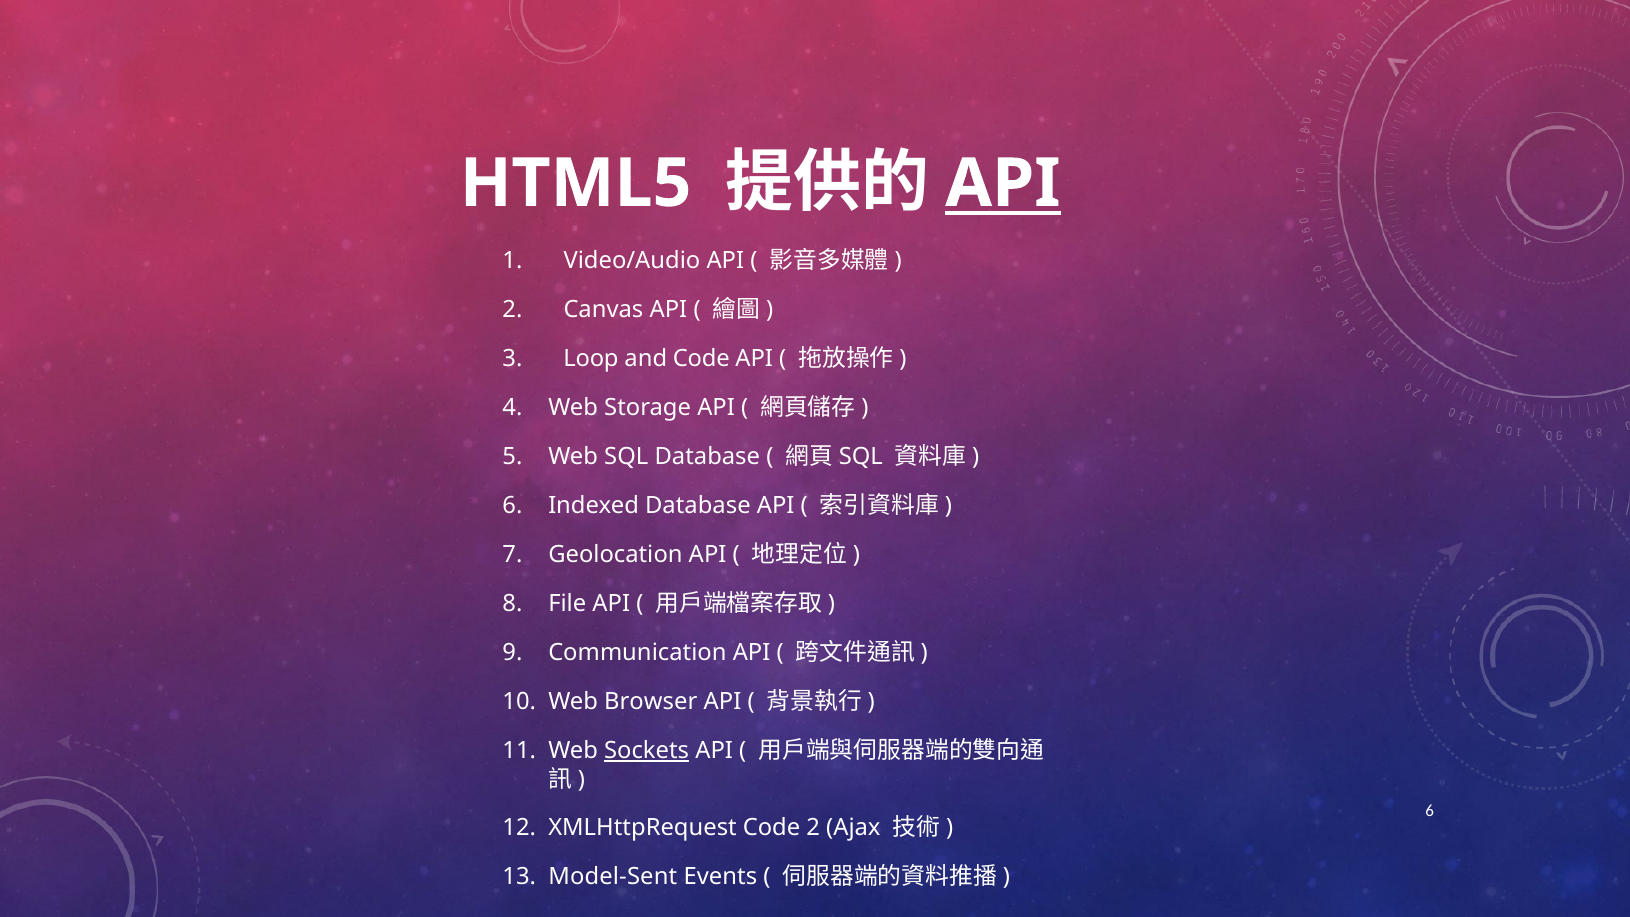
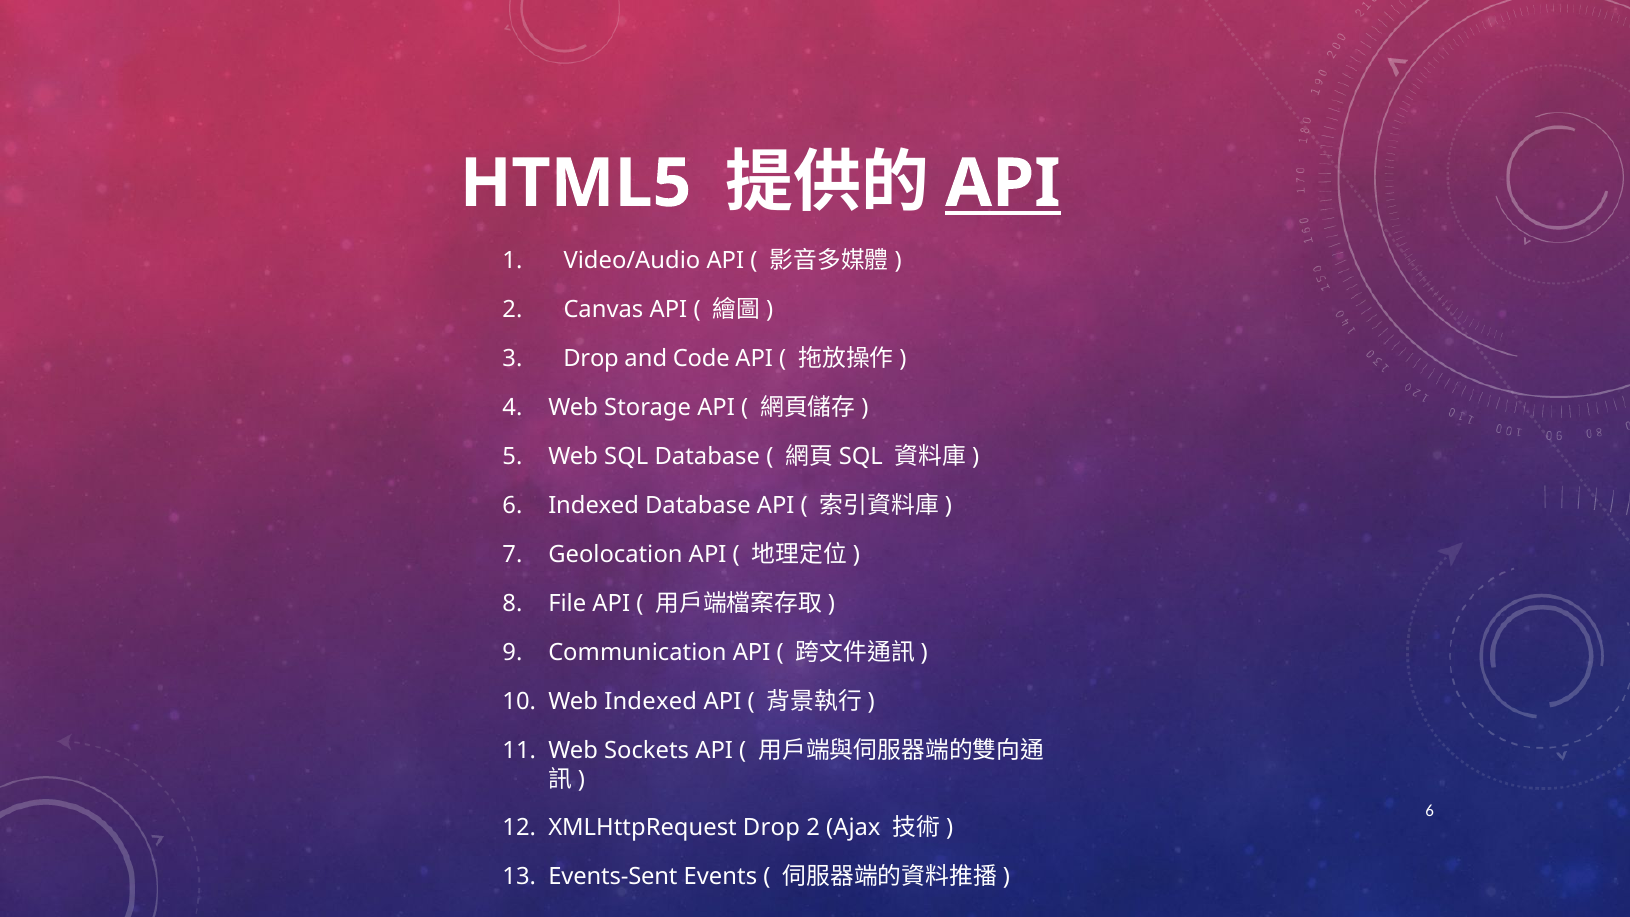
Loop: Loop -> Drop (591, 359)
Web Browser: Browser -> Indexed (651, 702)
Sockets underline: present -> none (647, 751)
XMLHttpRequest Code: Code -> Drop (771, 828)
Model-Sent: Model-Sent -> Events-Sent (613, 877)
